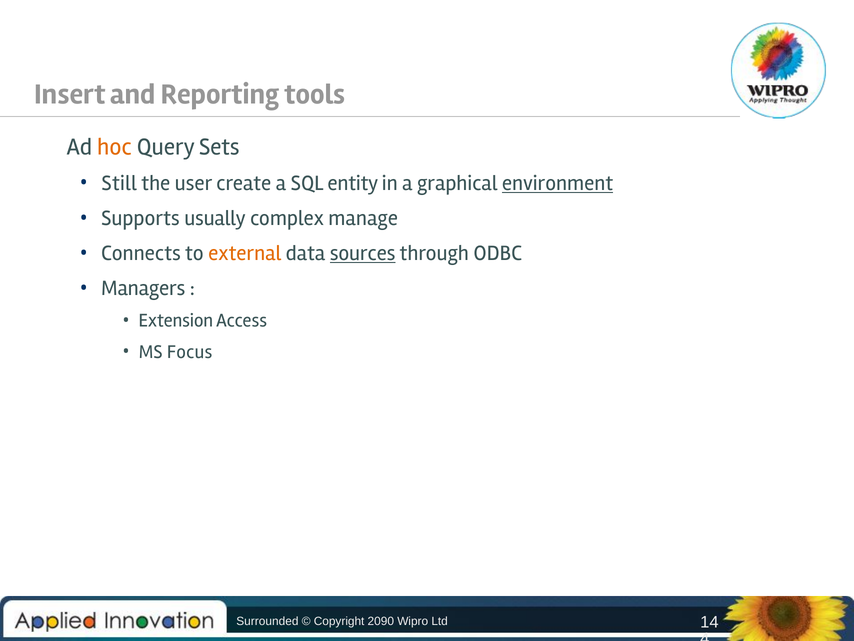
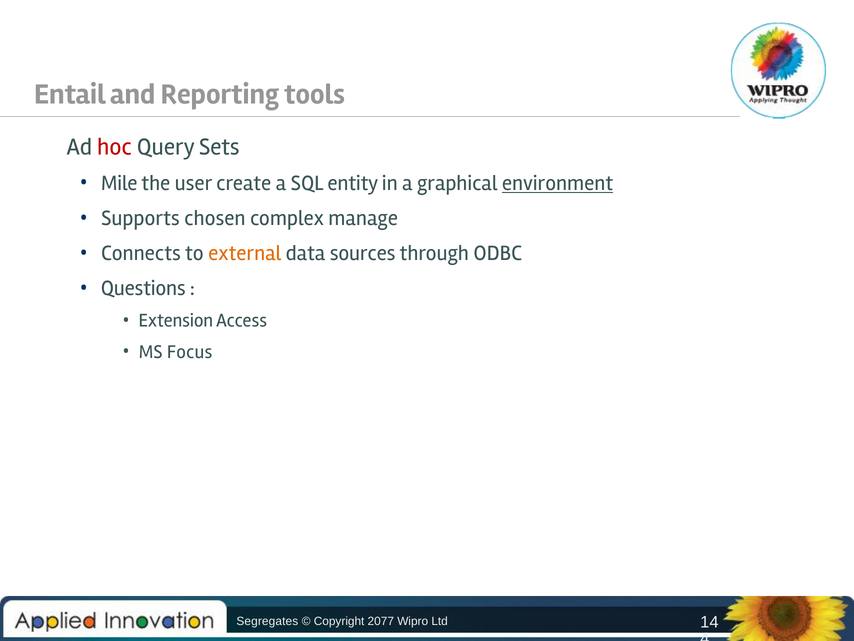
Insert: Insert -> Entail (70, 94)
hoc colour: orange -> red (114, 147)
Still: Still -> Mile (119, 183)
usually: usually -> chosen (215, 218)
sources underline: present -> none (363, 253)
Managers: Managers -> Questions (143, 288)
Surrounded: Surrounded -> Segregates (267, 621)
2090: 2090 -> 2077 (381, 621)
